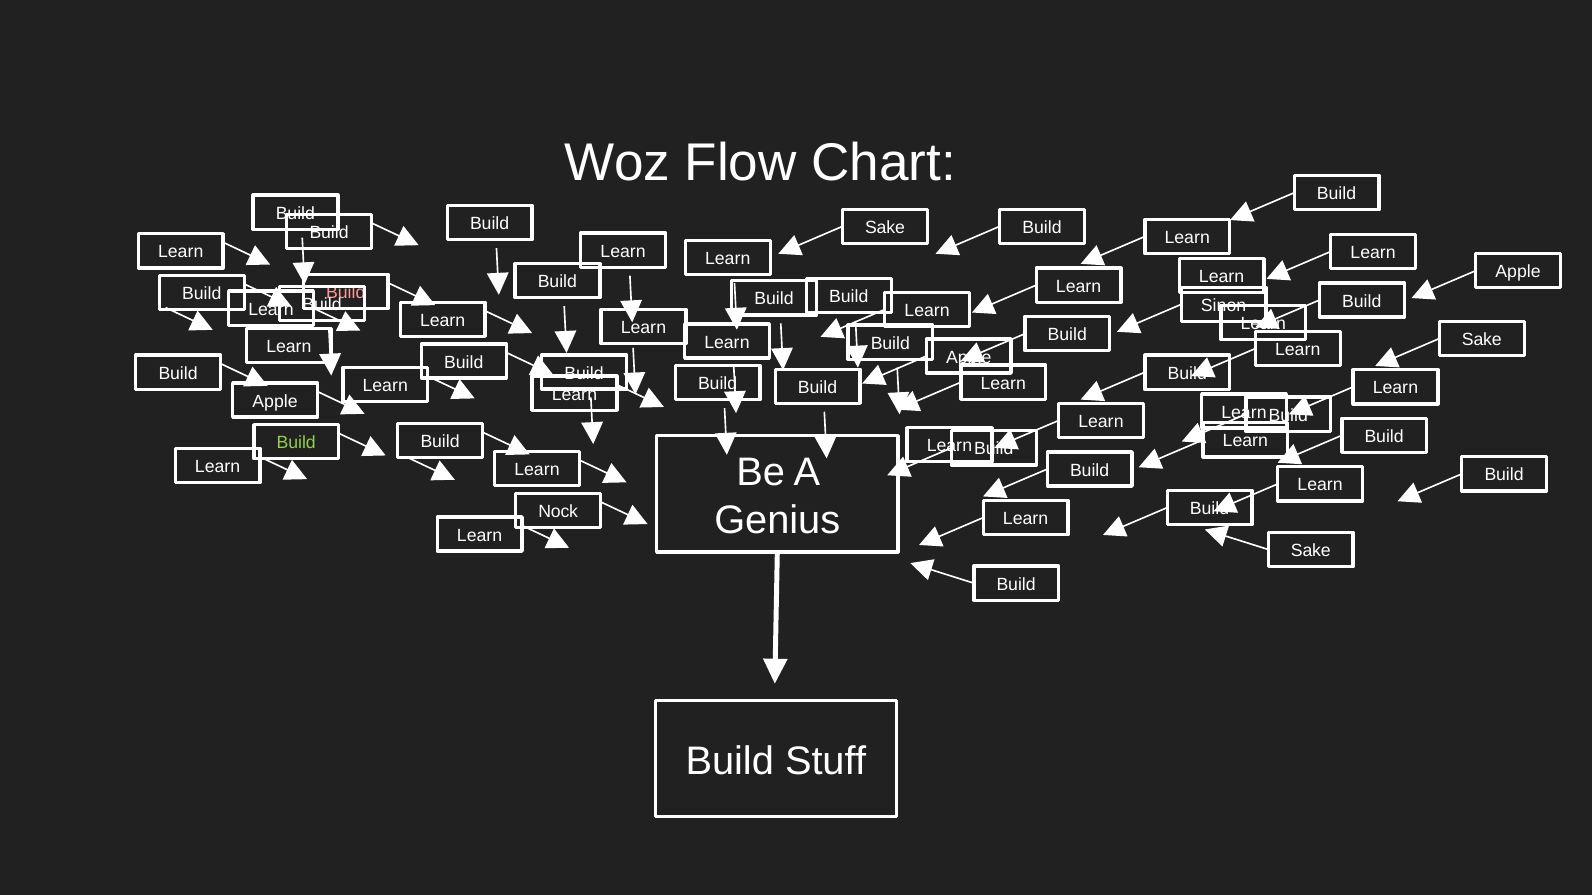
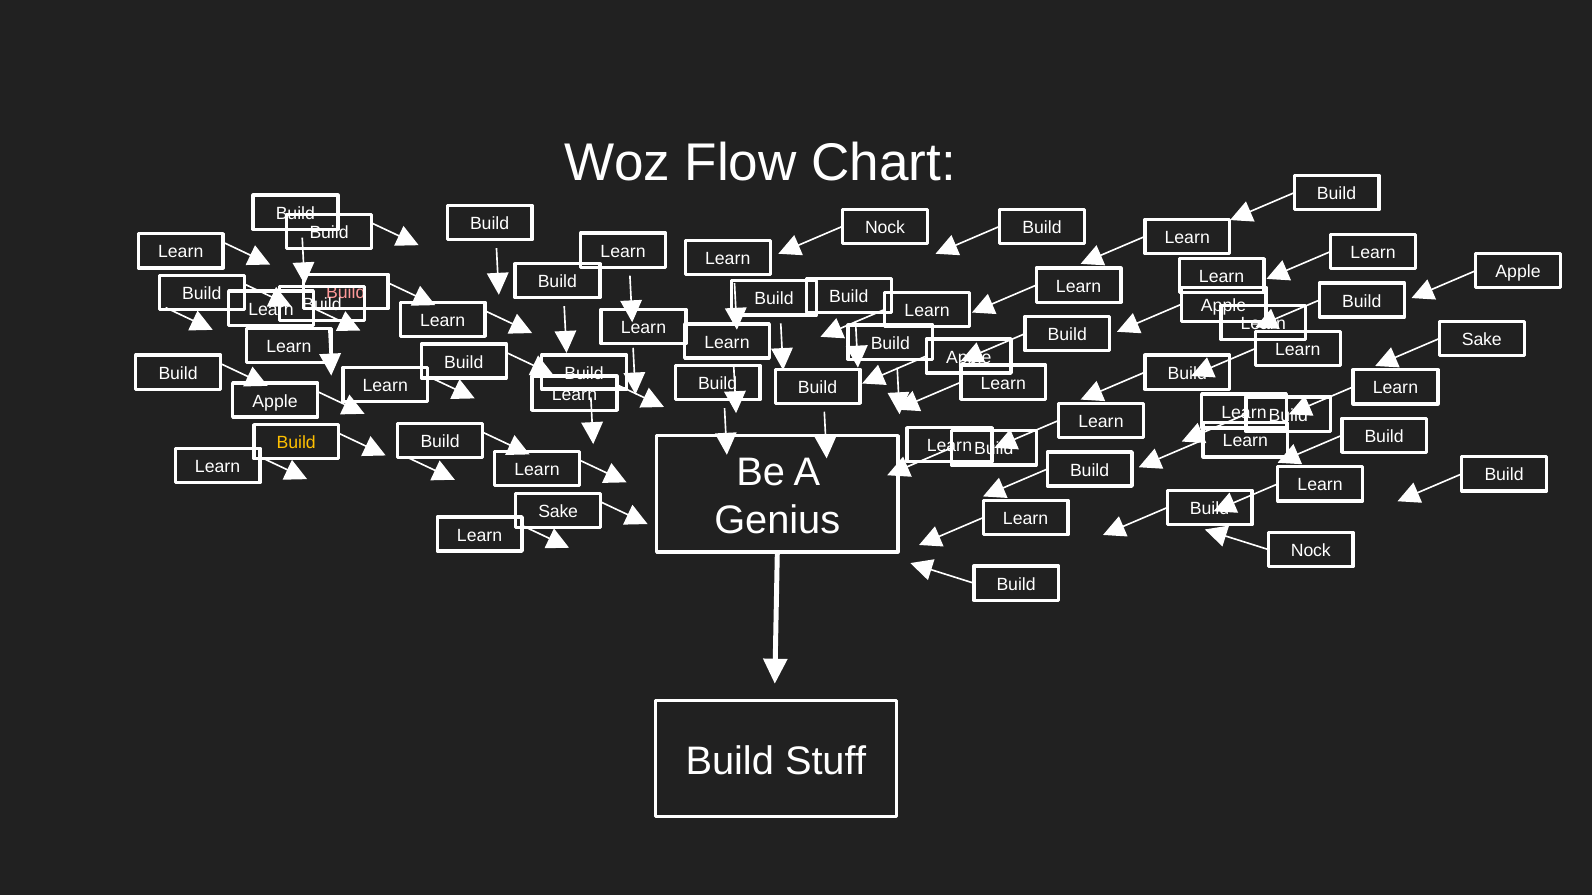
Sake: Sake -> Nock (885, 228)
Sinon: Sinon -> Apple (1224, 306)
Build colour: light green -> yellow (296, 443)
Nock: Nock -> Sake (558, 512)
Sake: Sake -> Nock (1311, 551)
